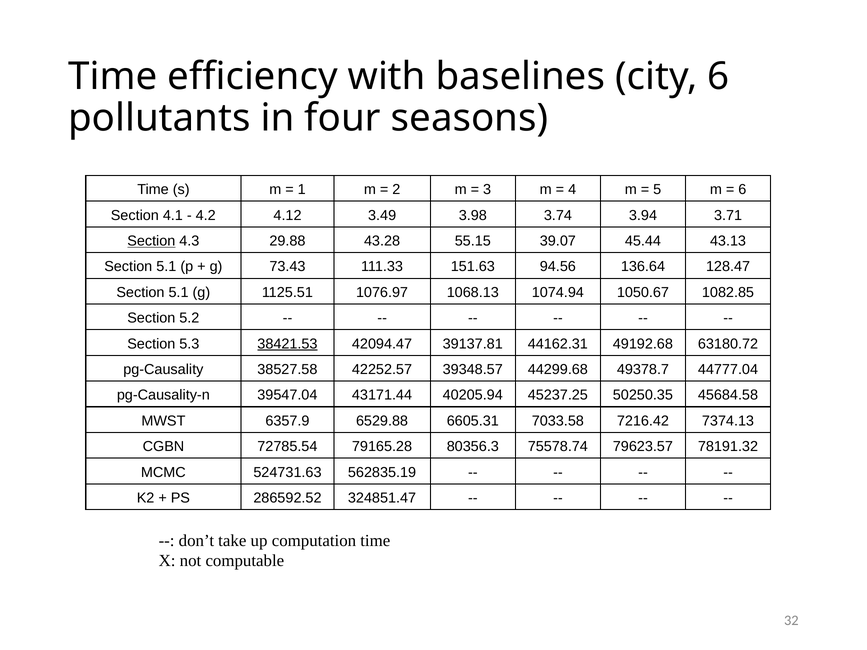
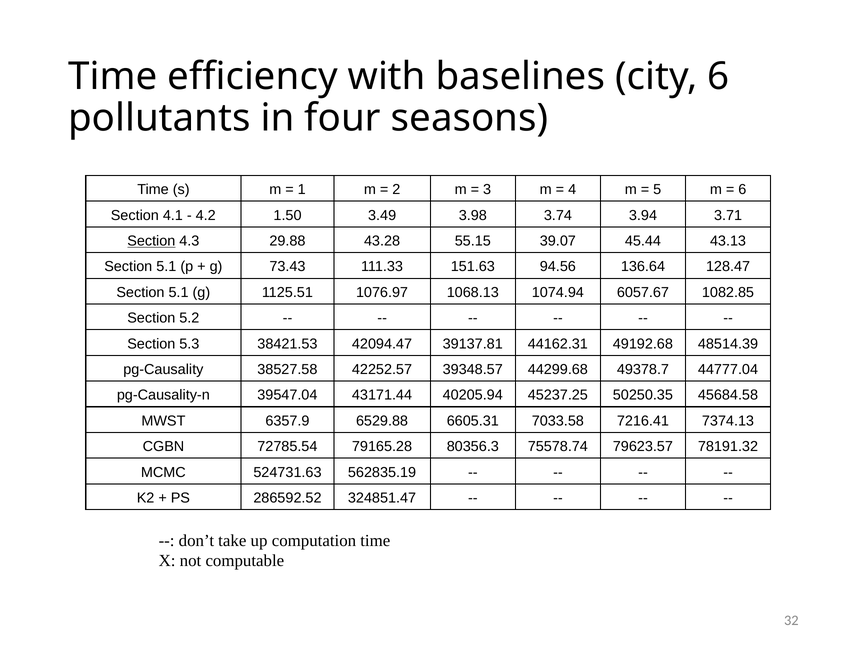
4.12: 4.12 -> 1.50 (288, 215)
1050.67: 1050.67 -> 6057.67 (643, 293)
38421.53 underline: present -> none (287, 344)
63180.72: 63180.72 -> 48514.39 (728, 344)
7216.42: 7216.42 -> 7216.41 (643, 421)
